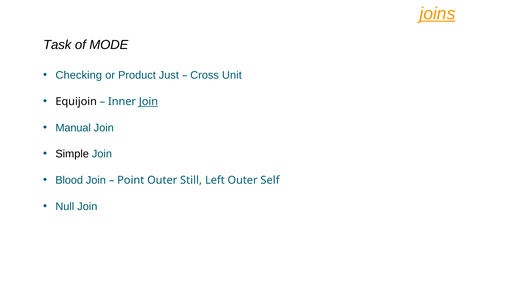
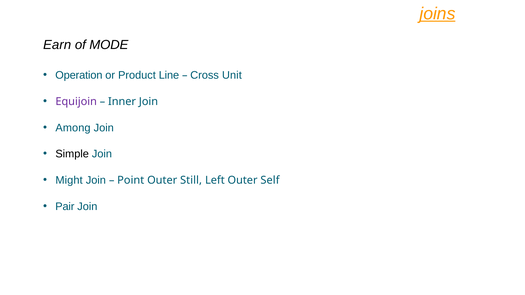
Task: Task -> Earn (57, 45)
Checking: Checking -> Operation (79, 75)
Just: Just -> Line (169, 75)
Equijoin colour: black -> purple (76, 102)
Join underline: present -> none (148, 102)
Manual: Manual -> Among (73, 128)
Blood: Blood -> Might (69, 180)
Null: Null -> Pair (65, 207)
